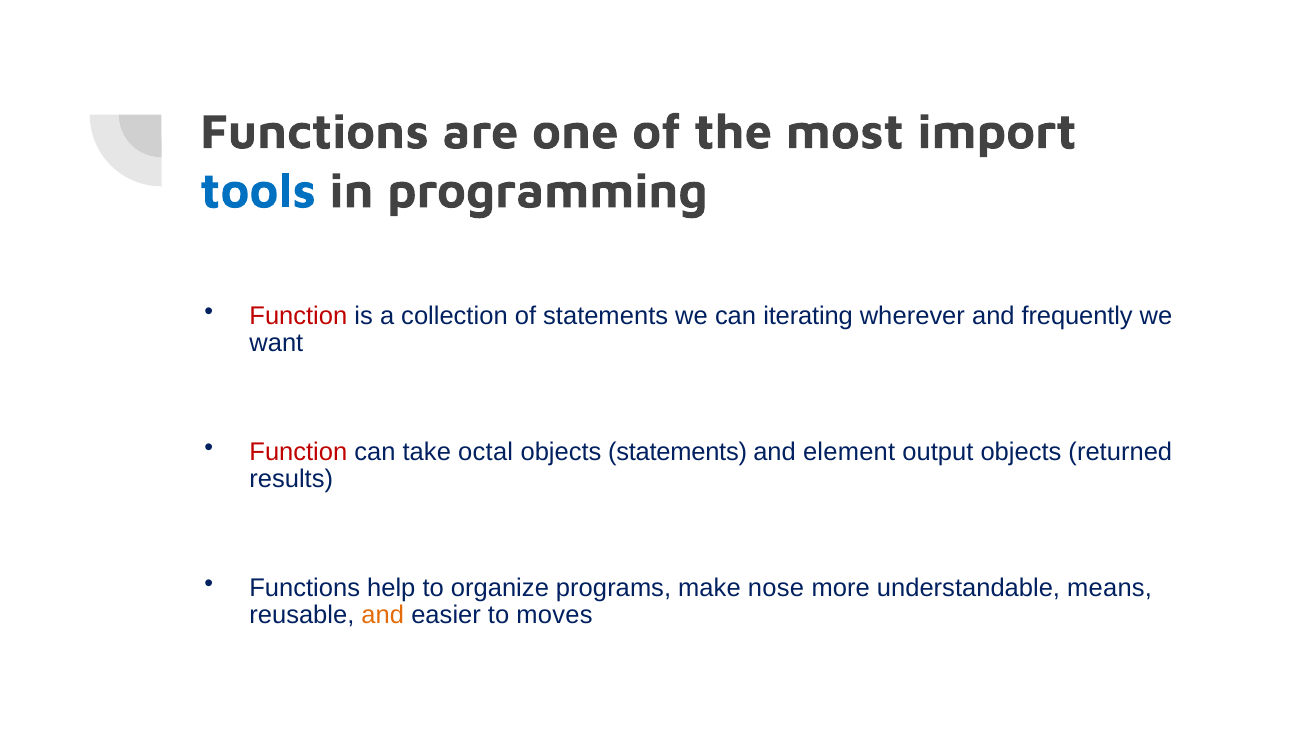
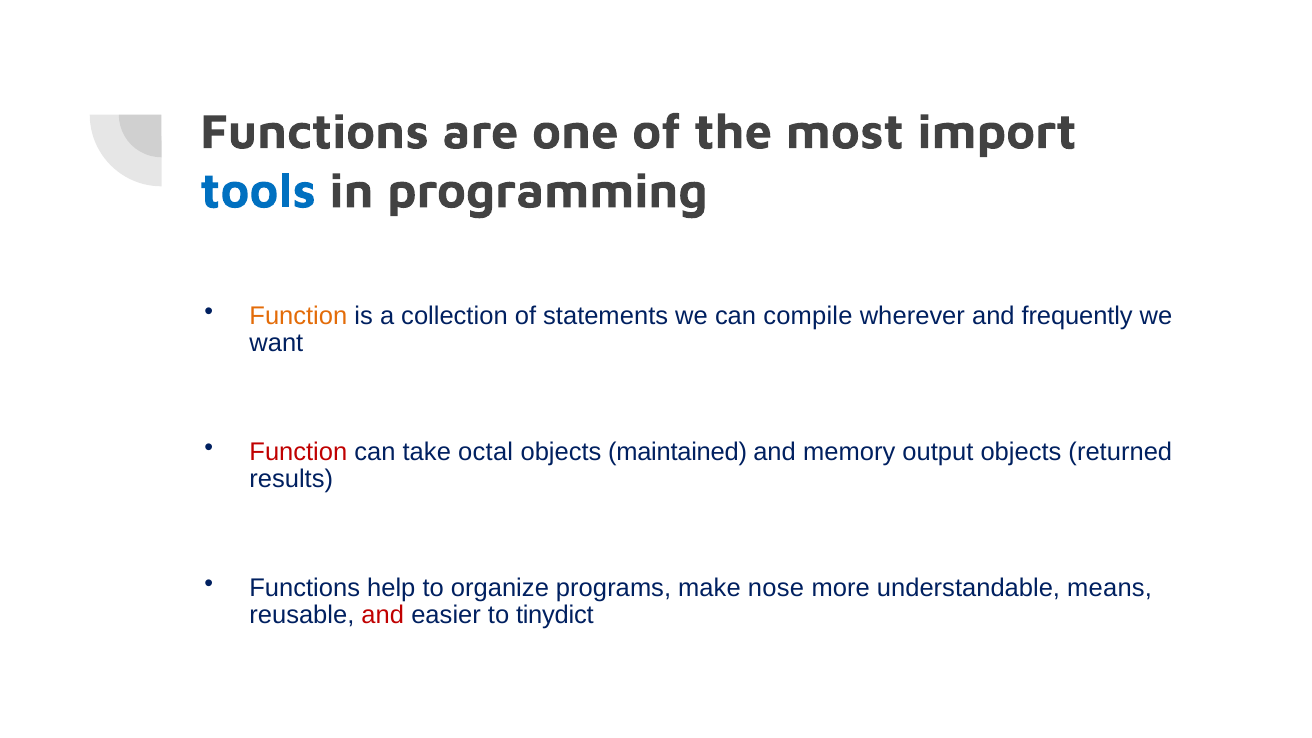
Function colour: red -> orange (298, 316)
iterating: iterating -> compile (808, 316)
objects statements: statements -> maintained (678, 452)
element: element -> memory (849, 452)
and colour: orange -> red (383, 615)
moves: moves -> tinydict (555, 615)
